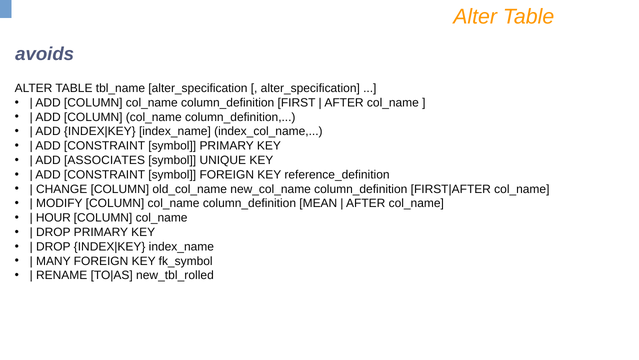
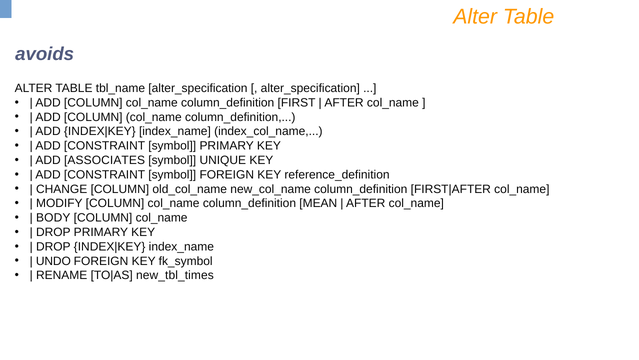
HOUR: HOUR -> BODY (53, 218)
MANY: MANY -> UNDO (53, 261)
new_tbl_rolled: new_tbl_rolled -> new_tbl_times (175, 275)
